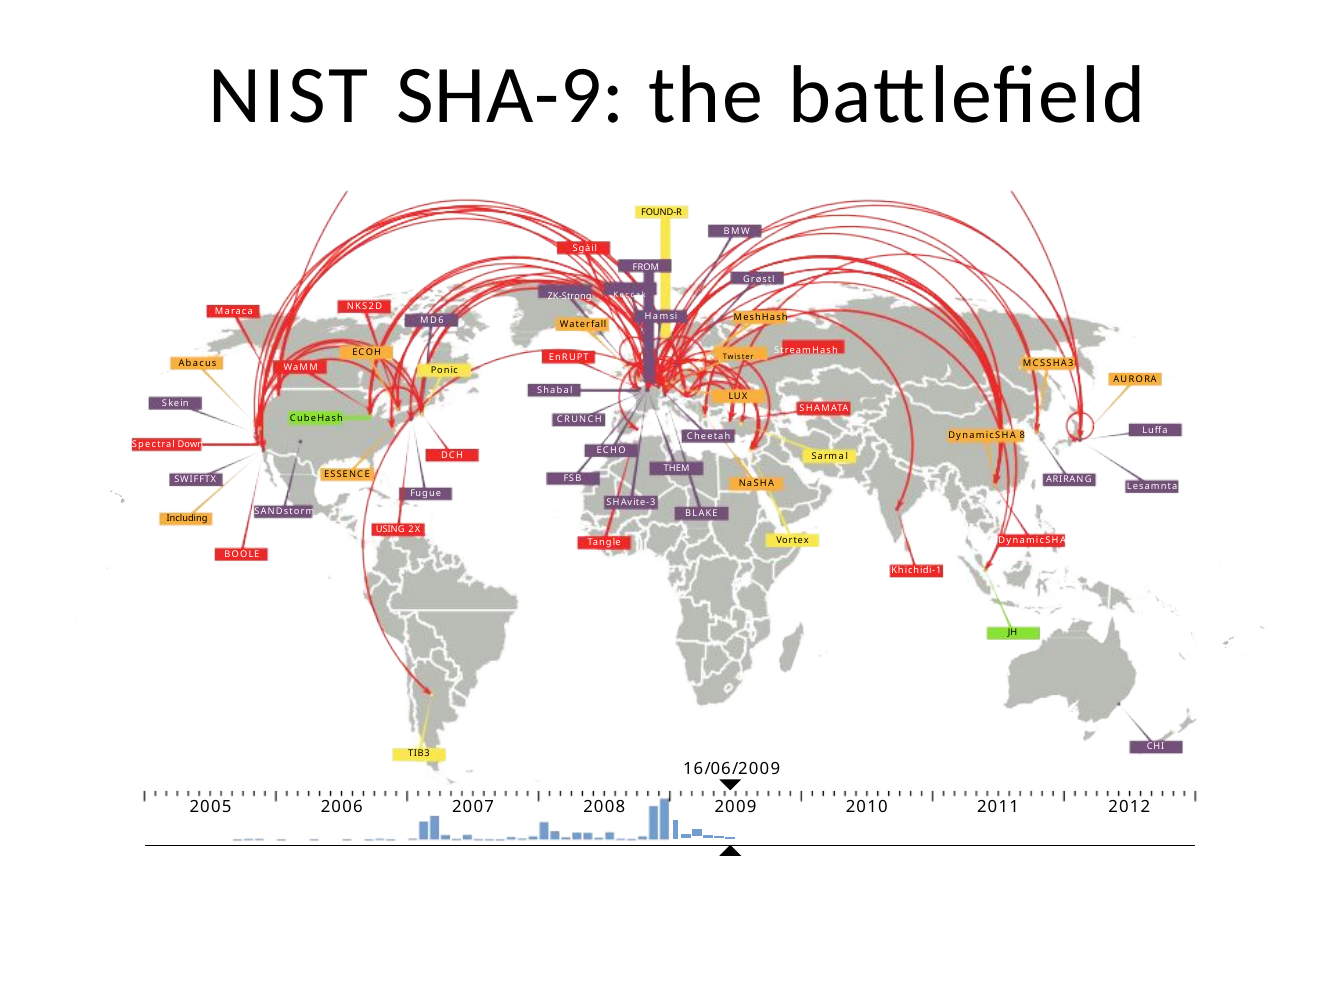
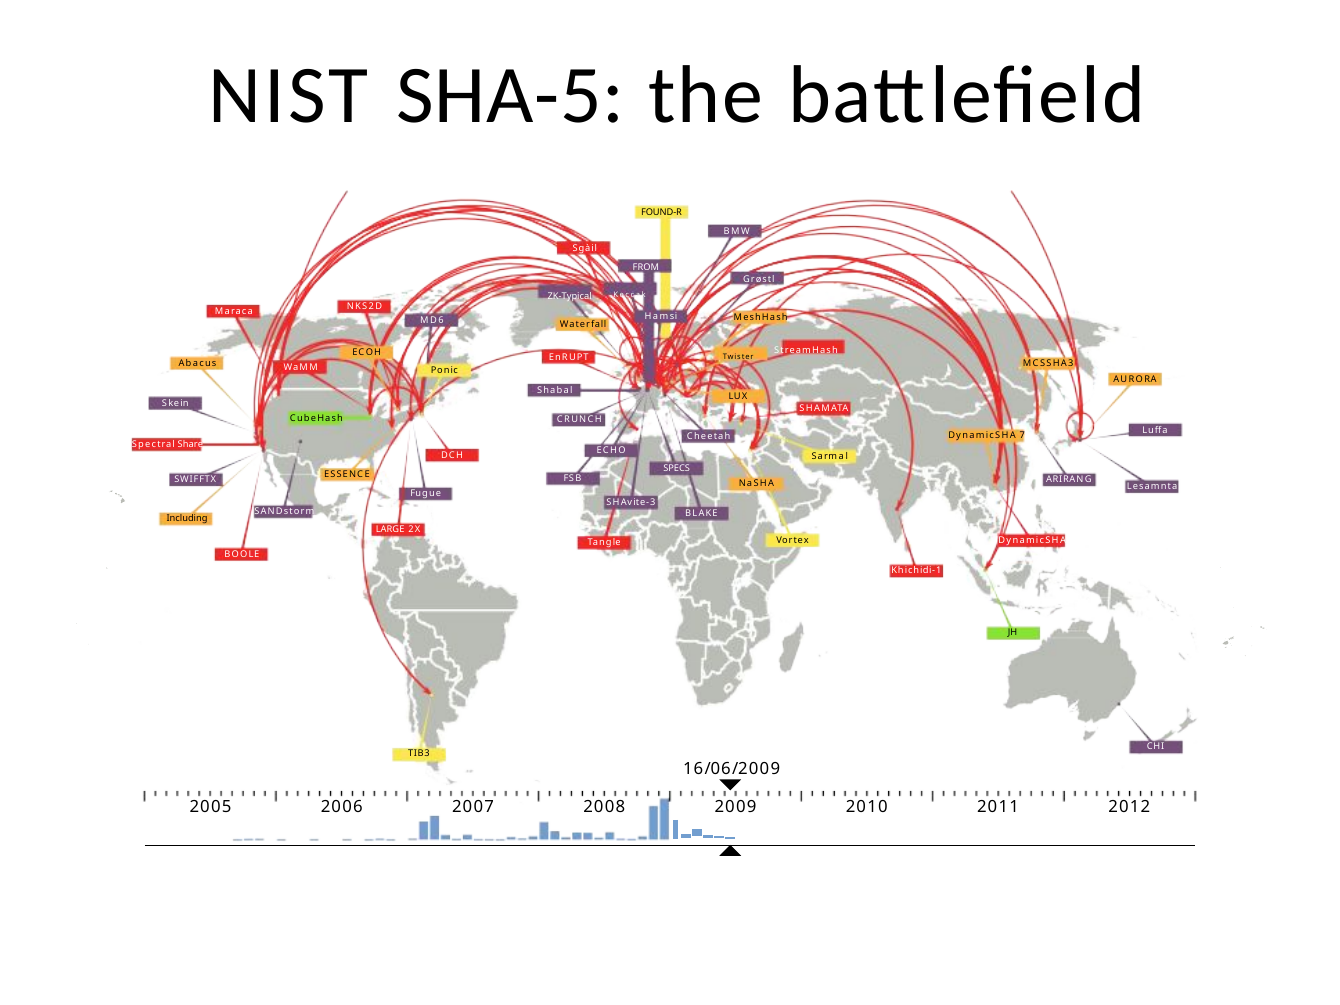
SHA-9: SHA-9 -> SHA-5 (510, 95)
ZK-Strong: ZK-Strong -> ZK-Typical (570, 296)
8: 8 -> 7 (1022, 436)
Down: Down -> Share (190, 445)
THEM: THEM -> SPECS (677, 468)
USING: USING -> LARGE (390, 529)
